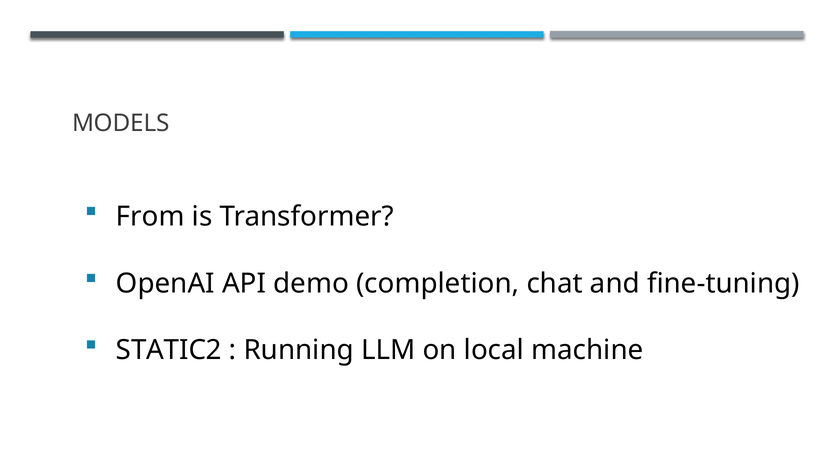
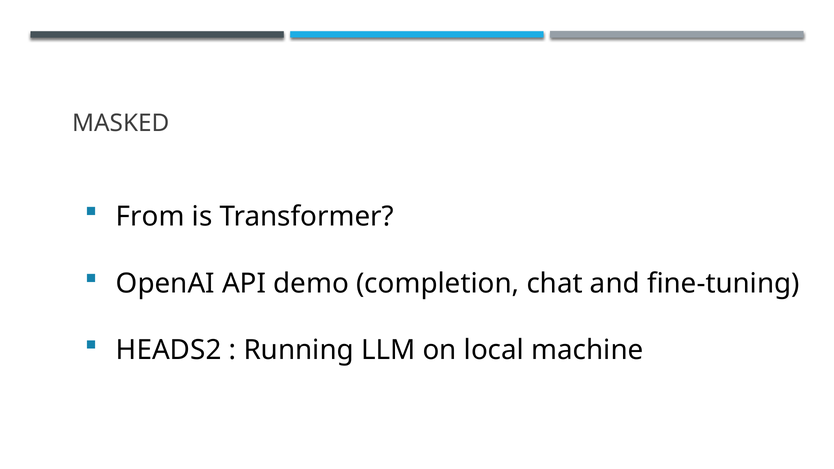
MODELS: MODELS -> MASKED (121, 123)
STATIC2: STATIC2 -> HEADS2 (169, 350)
